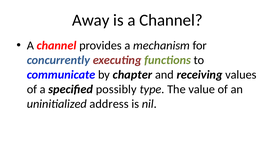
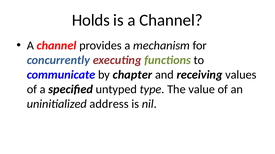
Away: Away -> Holds (91, 20)
possibly: possibly -> untyped (116, 90)
